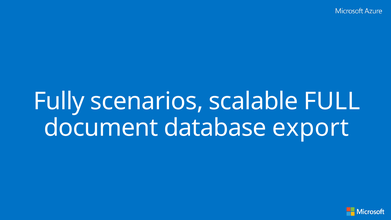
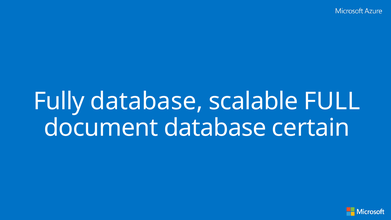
Fully scenarios: scenarios -> database (147, 101)
export: export -> certain (311, 128)
